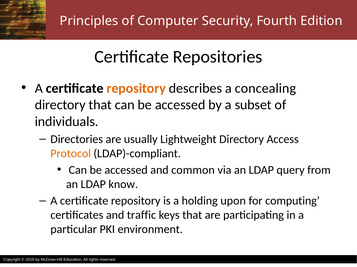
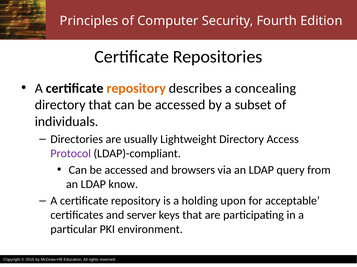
Protocol colour: orange -> purple (71, 154)
common: common -> browsers (193, 170)
computing: computing -> acceptable (293, 201)
traffic: traffic -> server (142, 216)
